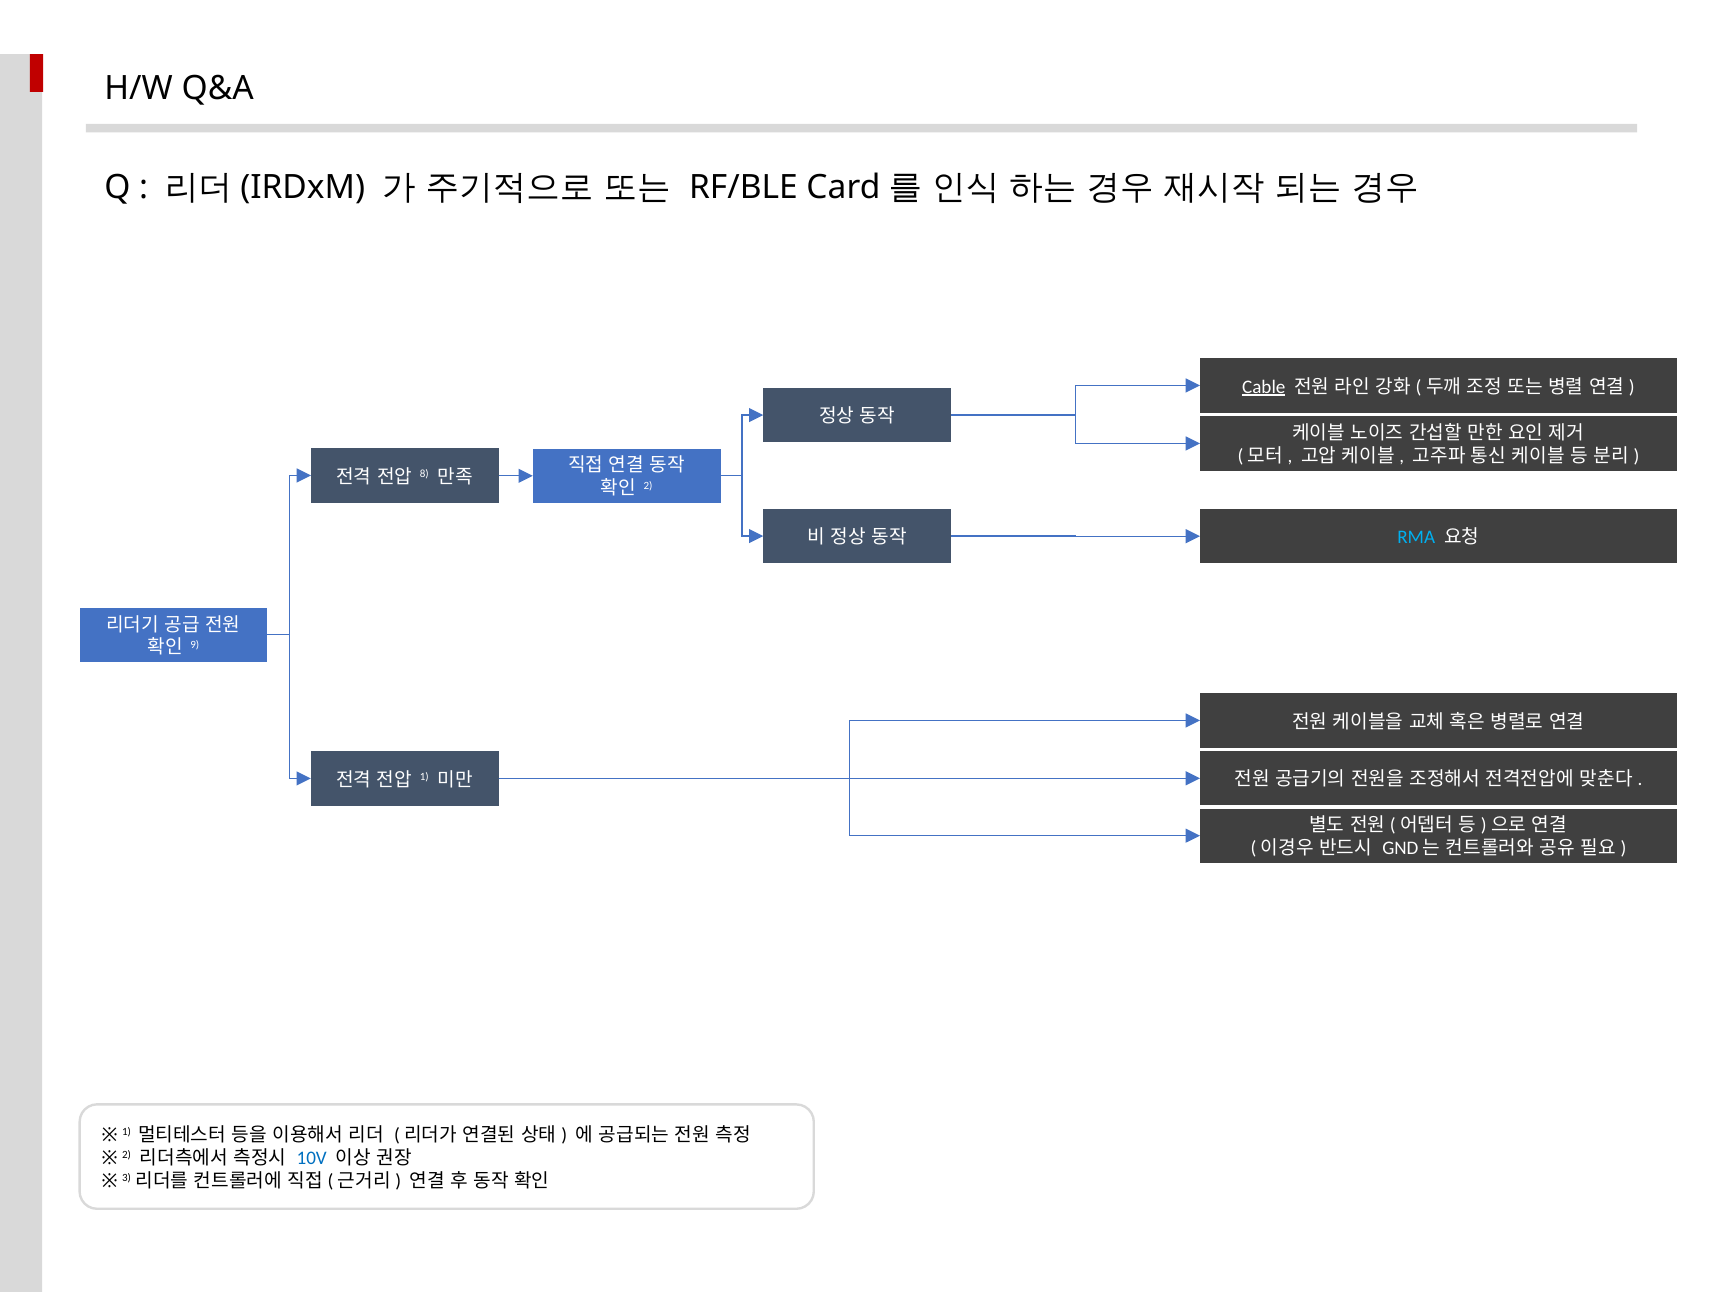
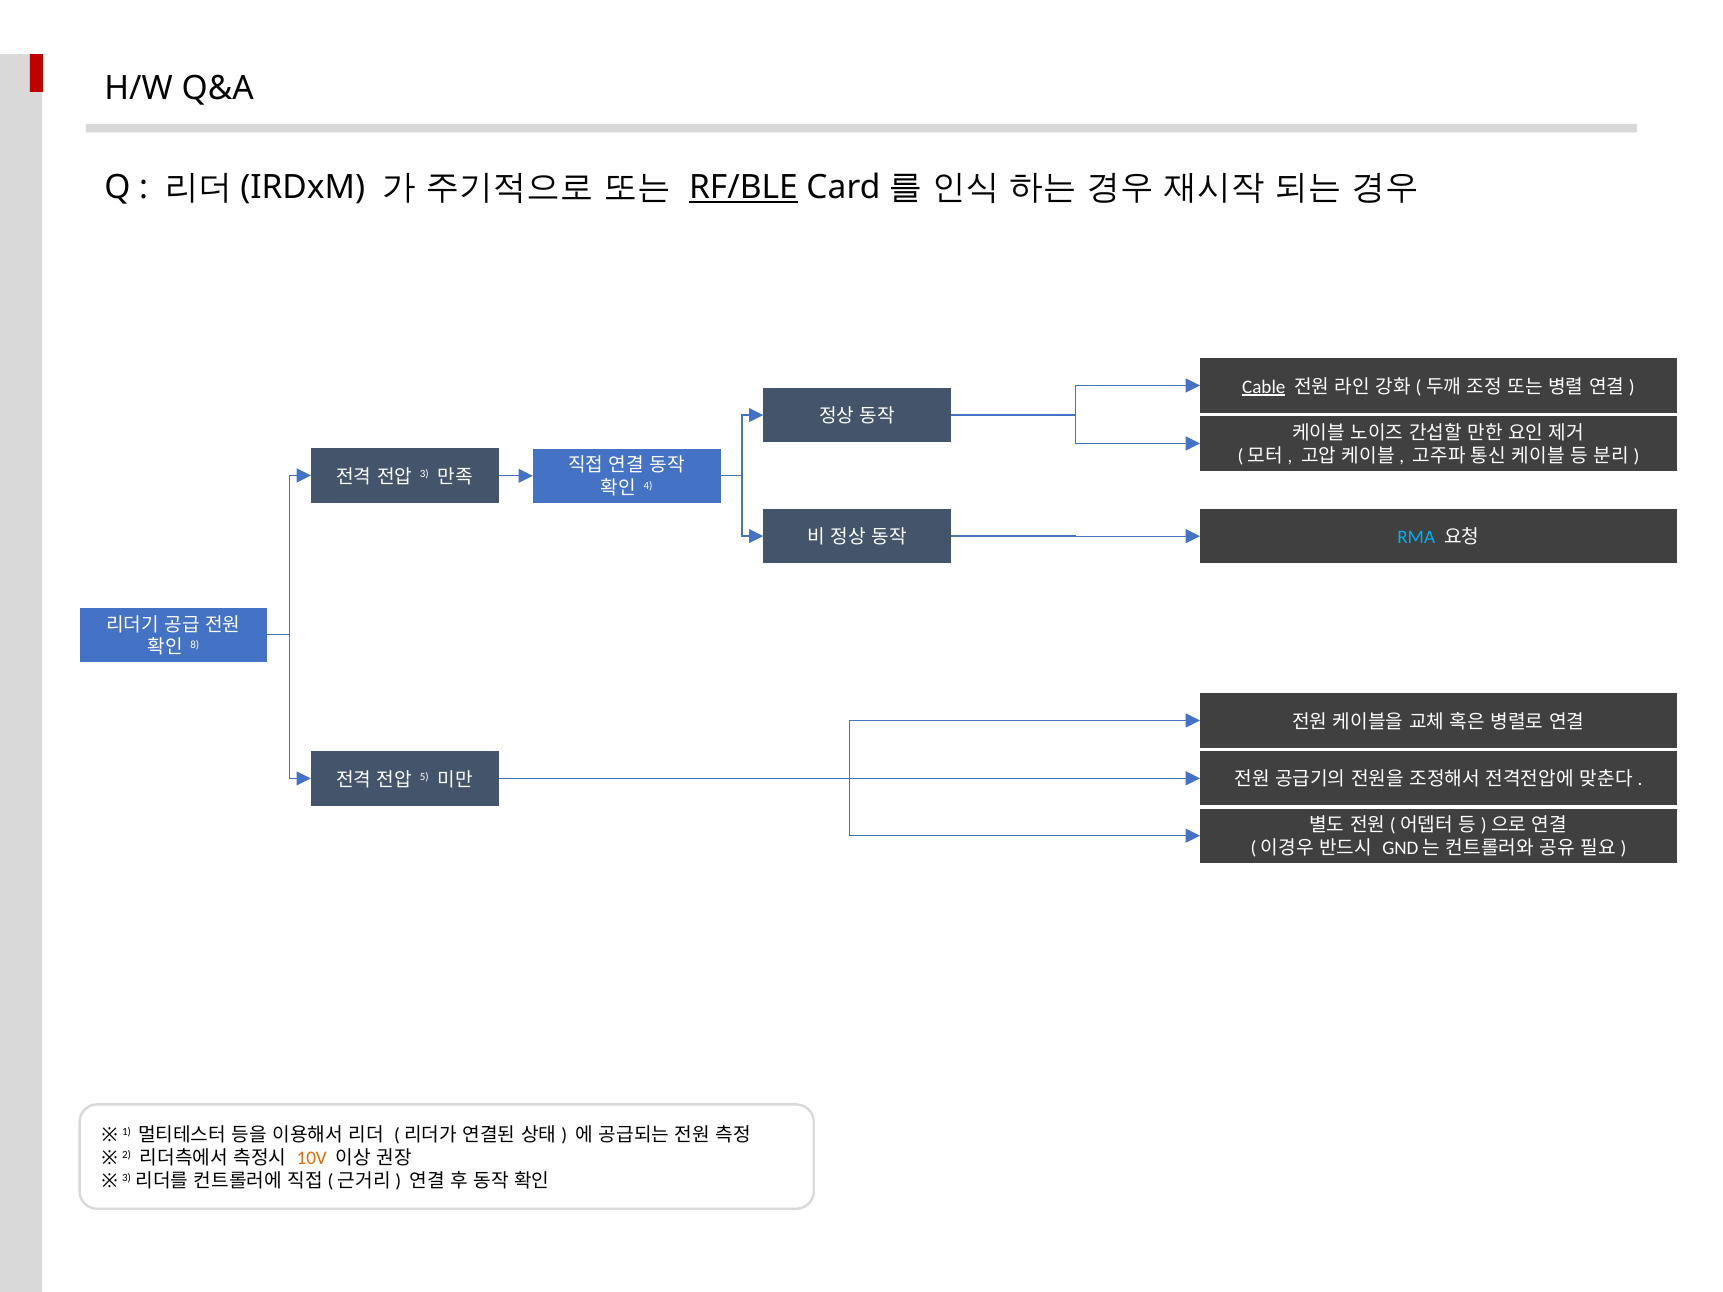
RF/BLE underline: none -> present (743, 188)
8: 8 -> 3 (424, 474)
2: 2 -> 4 (648, 486)
9: 9 -> 8 (195, 645)
1: 1 -> 5 (424, 777)
10V colour: blue -> orange (312, 1158)
